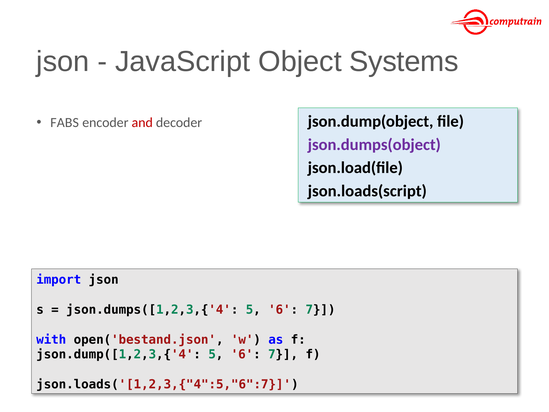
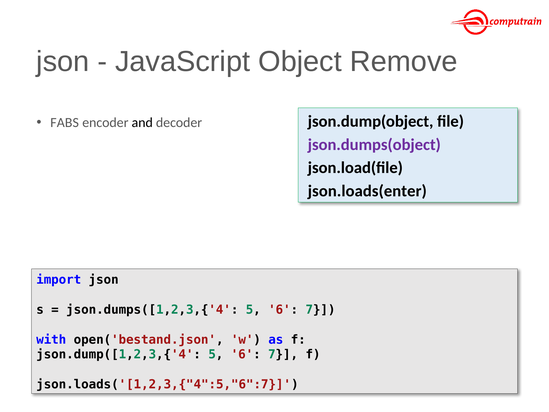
Systems: Systems -> Remove (404, 62)
and colour: red -> black (142, 122)
json.loads(script: json.loads(script -> json.loads(enter (367, 191)
